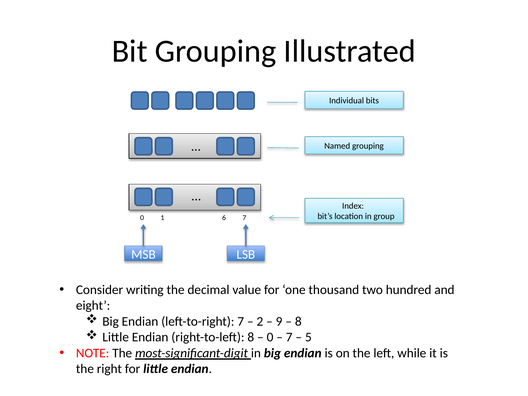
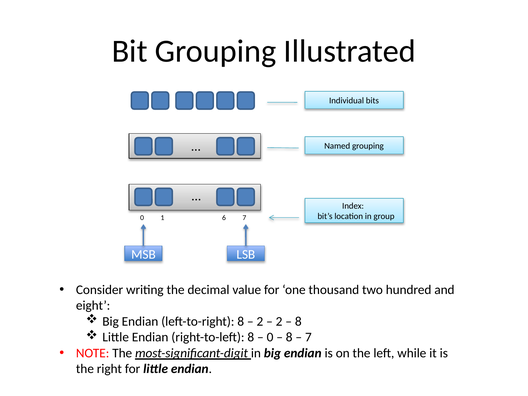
left-to-right 7: 7 -> 8 (241, 321)
9: 9 -> 2 (279, 321)
7: 7 -> 8 (289, 337)
5: 5 -> 7 (308, 337)
